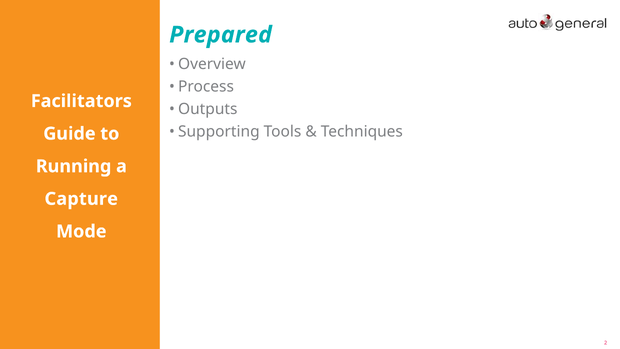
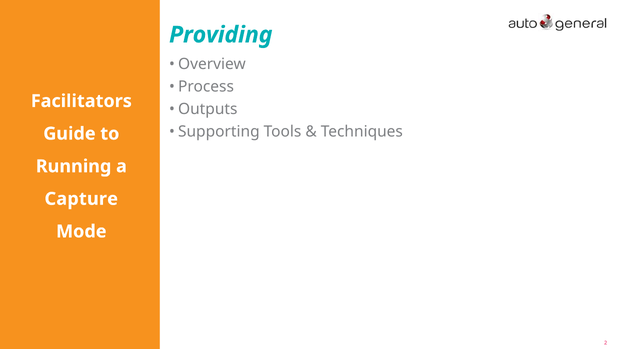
Prepared: Prepared -> Providing (221, 35)
